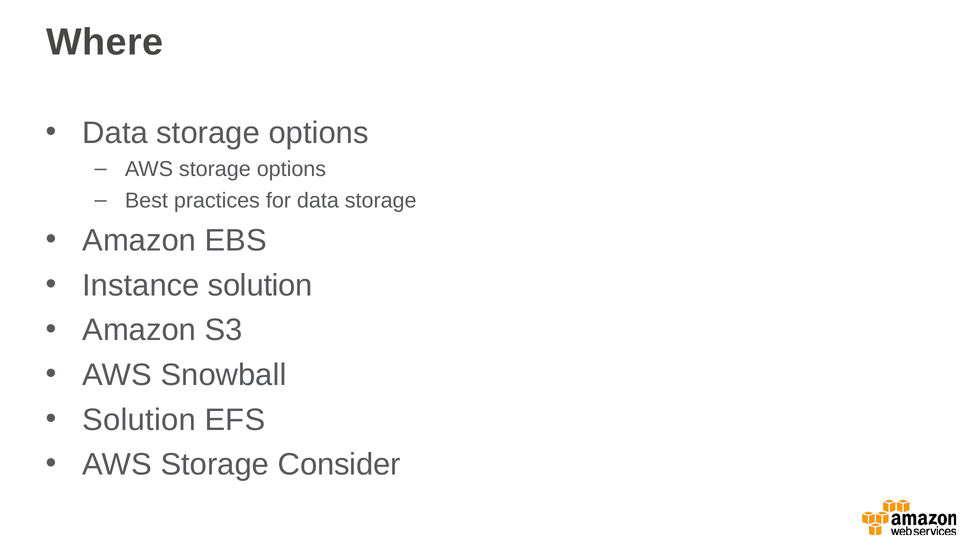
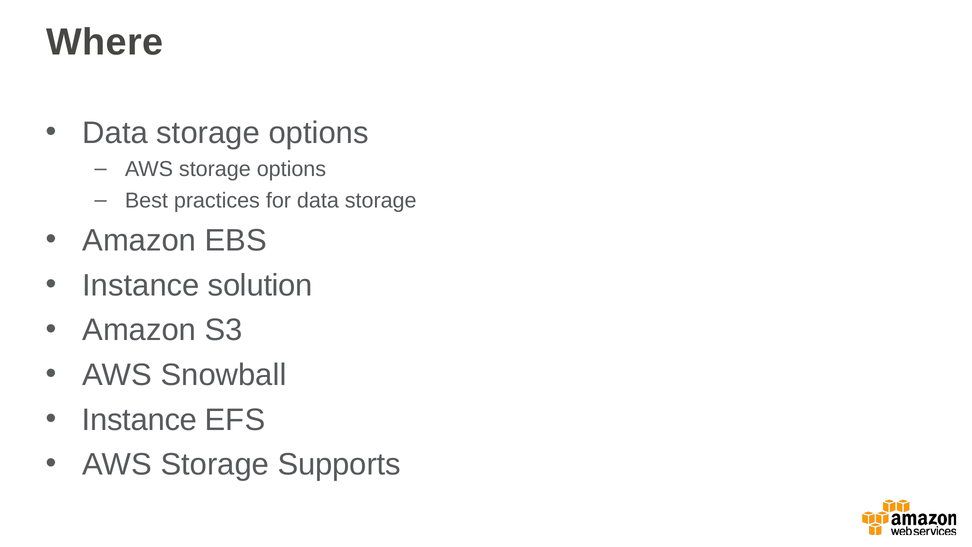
Solution: Solution -> Instance (139, 420)
Consider: Consider -> Supports (339, 464)
